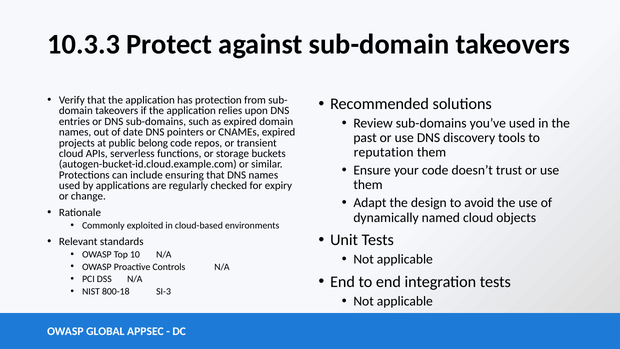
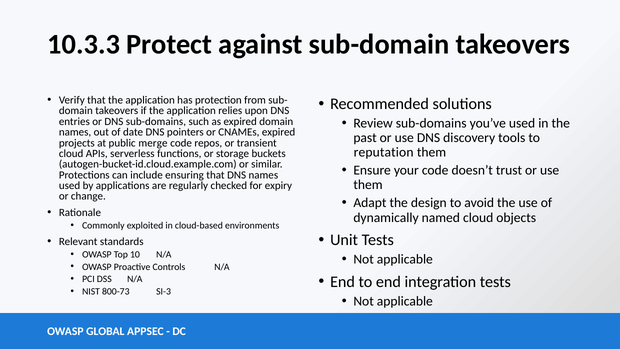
belong: belong -> merge (153, 143)
800-18: 800-18 -> 800-73 (116, 291)
